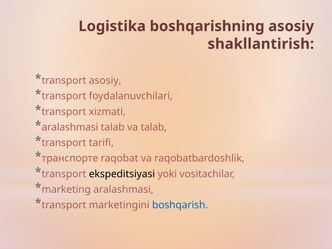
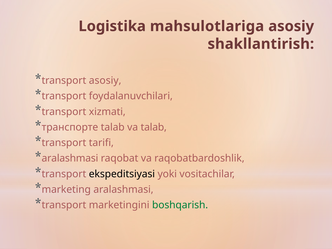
boshqarishning: boshqarishning -> mahsulotlariga (207, 26)
aralashmasi: aralashmasi -> транспорте (70, 127)
транспорте: транспорте -> aralashmasi (70, 158)
boshqarish colour: blue -> green (180, 205)
